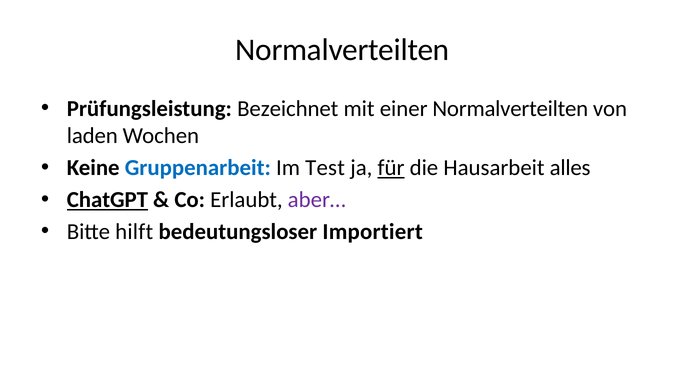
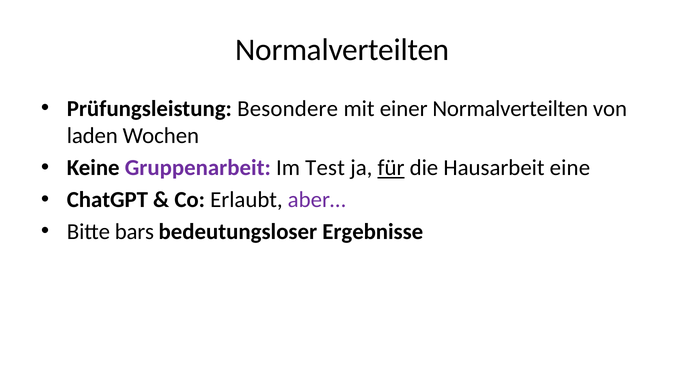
Bezeichnet: Bezeichnet -> Besondere (288, 109)
Gruppenarbeit colour: blue -> purple (198, 168)
alles: alles -> eine (570, 168)
ChatGPT underline: present -> none (107, 200)
hilft: hilft -> bars (134, 232)
Importiert: Importiert -> Ergebnisse (373, 232)
